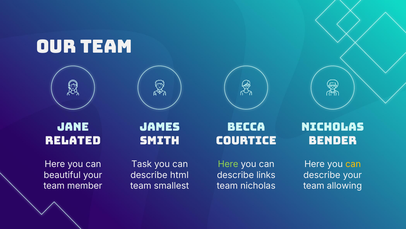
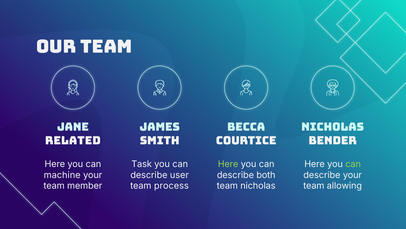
can colour: yellow -> light green (353, 164)
beautiful: beautiful -> machine (62, 175)
html: html -> user (179, 175)
links: links -> both (266, 175)
smallest: smallest -> process (171, 185)
